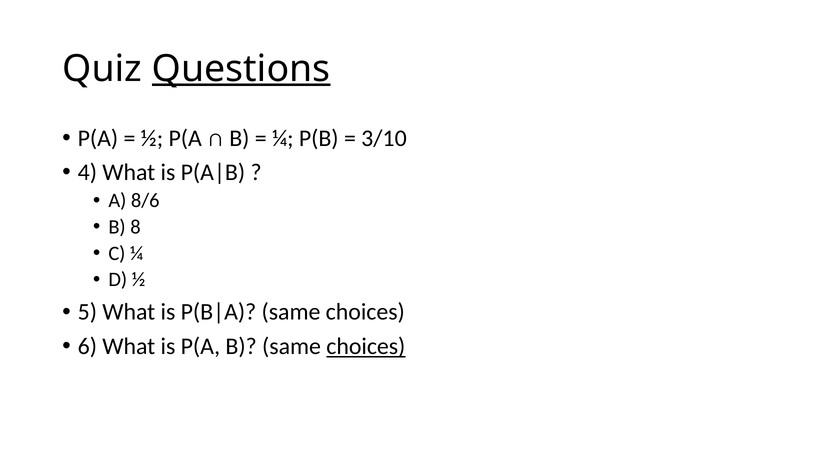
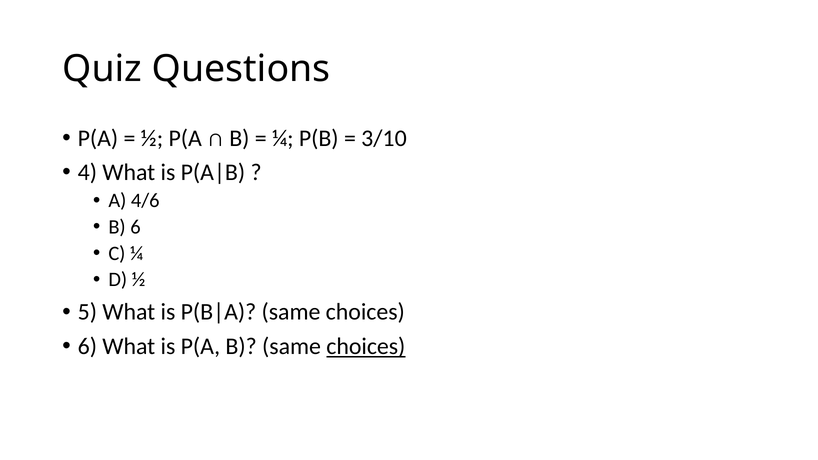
Questions underline: present -> none (241, 69)
8/6: 8/6 -> 4/6 (145, 201)
B 8: 8 -> 6 (135, 227)
